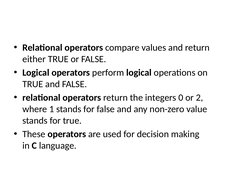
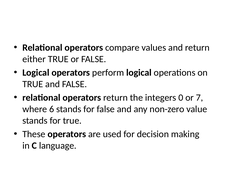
2: 2 -> 7 (200, 98)
1: 1 -> 6 (52, 109)
